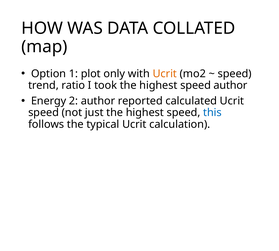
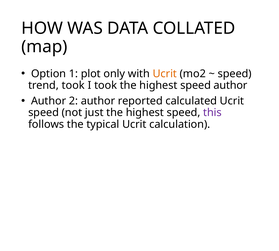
trend ratio: ratio -> took (73, 85)
Energy: Energy -> Author (49, 101)
this colour: blue -> purple (212, 113)
